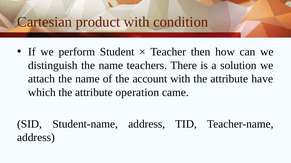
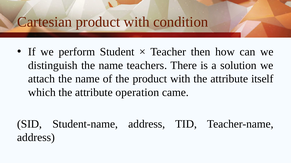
the account: account -> product (150, 79)
have: have -> itself (262, 79)
